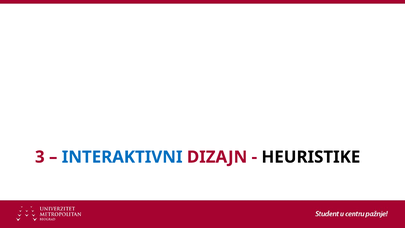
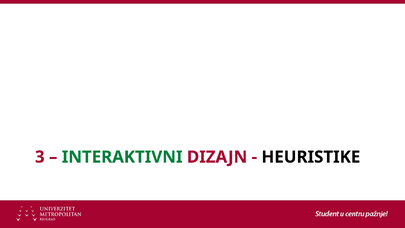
INTERAKTIVNI colour: blue -> green (122, 157)
